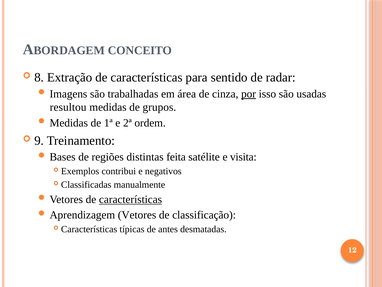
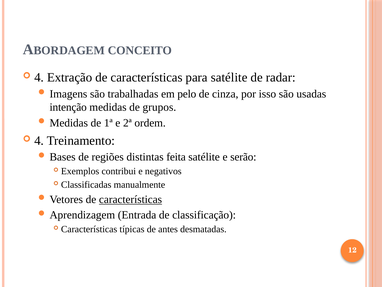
8: 8 -> 4 (39, 77)
para sentido: sentido -> satélite (229, 77)
área: área -> pelo (187, 94)
por underline: present -> none (249, 94)
resultou: resultou -> intenção (68, 107)
9: 9 -> 4 (39, 140)
visita: visita -> serão (243, 157)
Aprendizagem Vetores: Vetores -> Entrada (137, 215)
